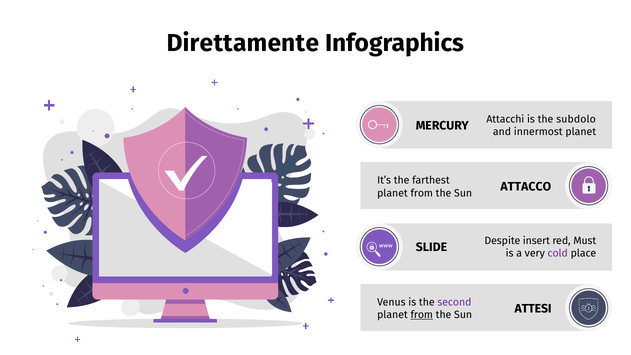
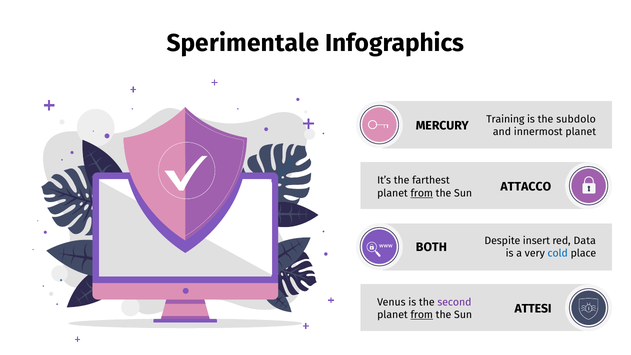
Direttamente: Direttamente -> Sperimentale (243, 43)
Attacchi: Attacchi -> Training (505, 119)
from underline: none -> present (422, 193)
Must: Must -> Data (585, 241)
SLIDE: SLIDE -> BOTH (431, 247)
cold colour: purple -> blue (558, 253)
